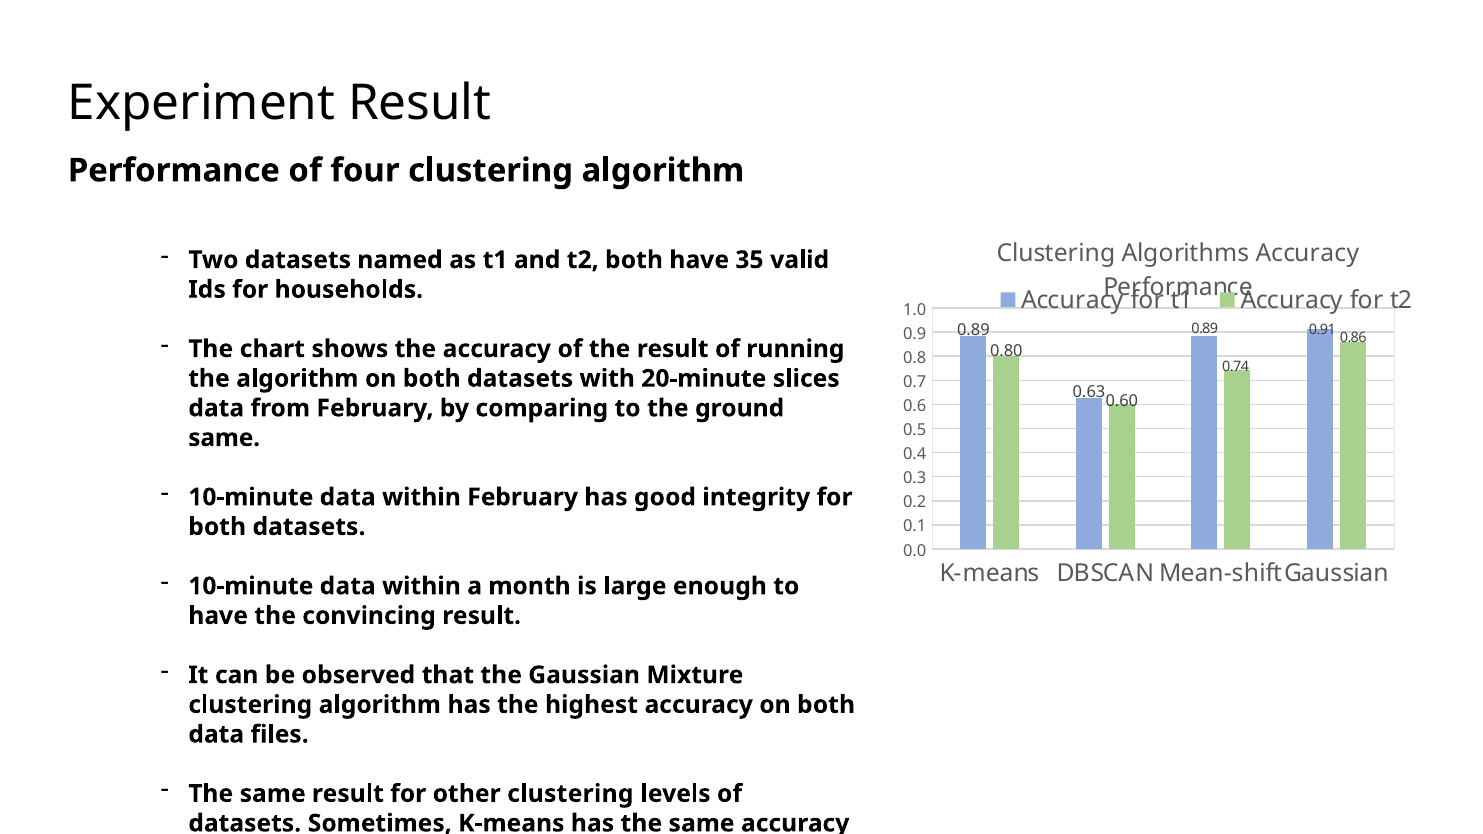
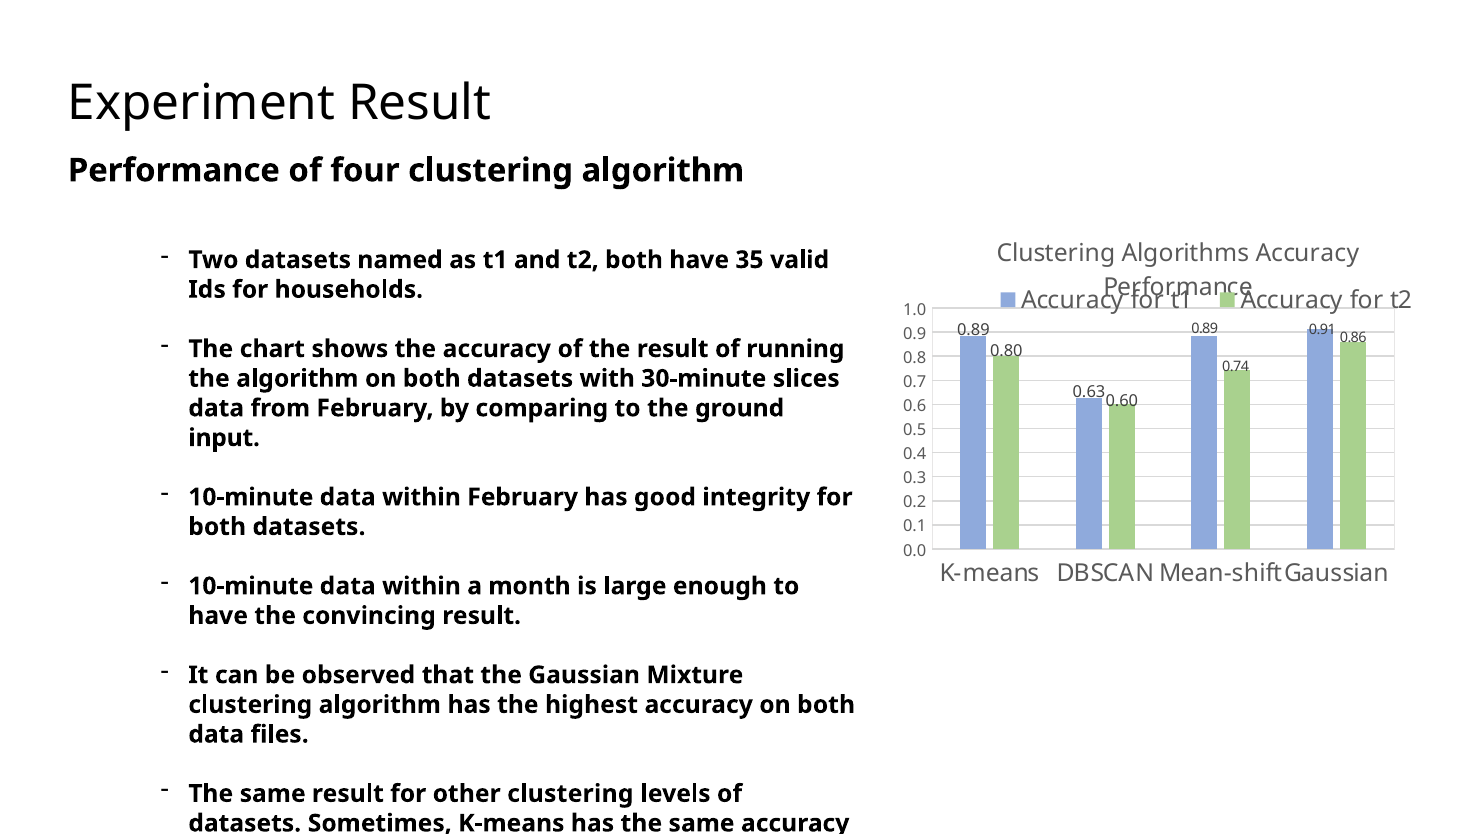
20-minute: 20-minute -> 30-minute (704, 379)
same: same -> input (224, 438)
